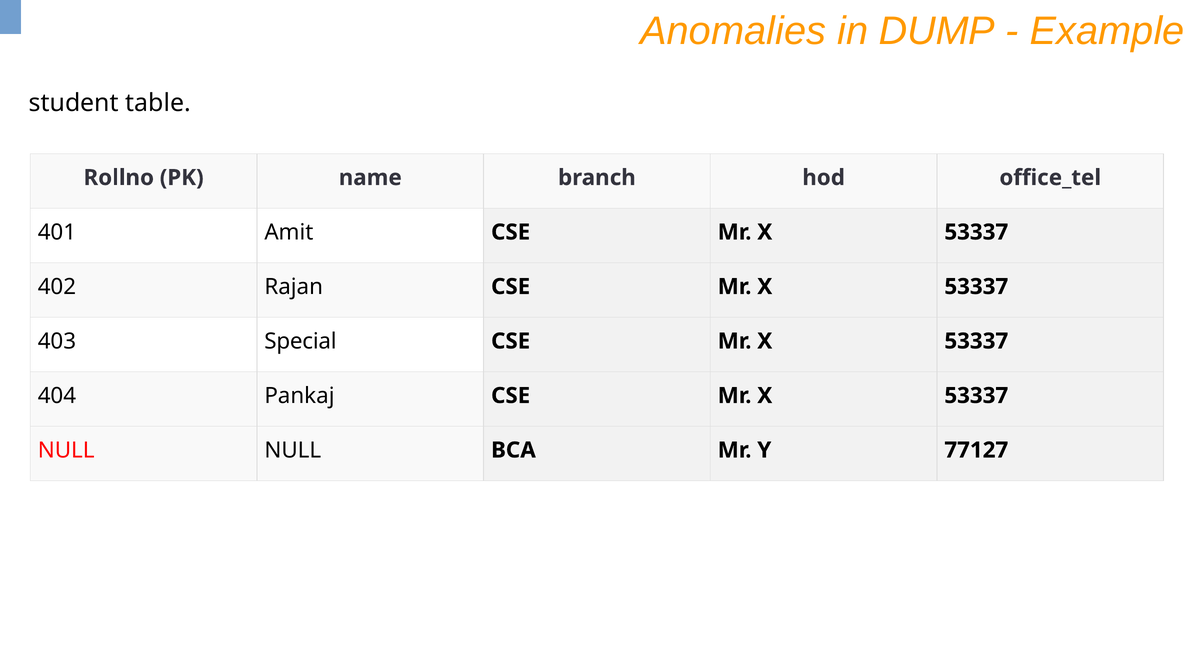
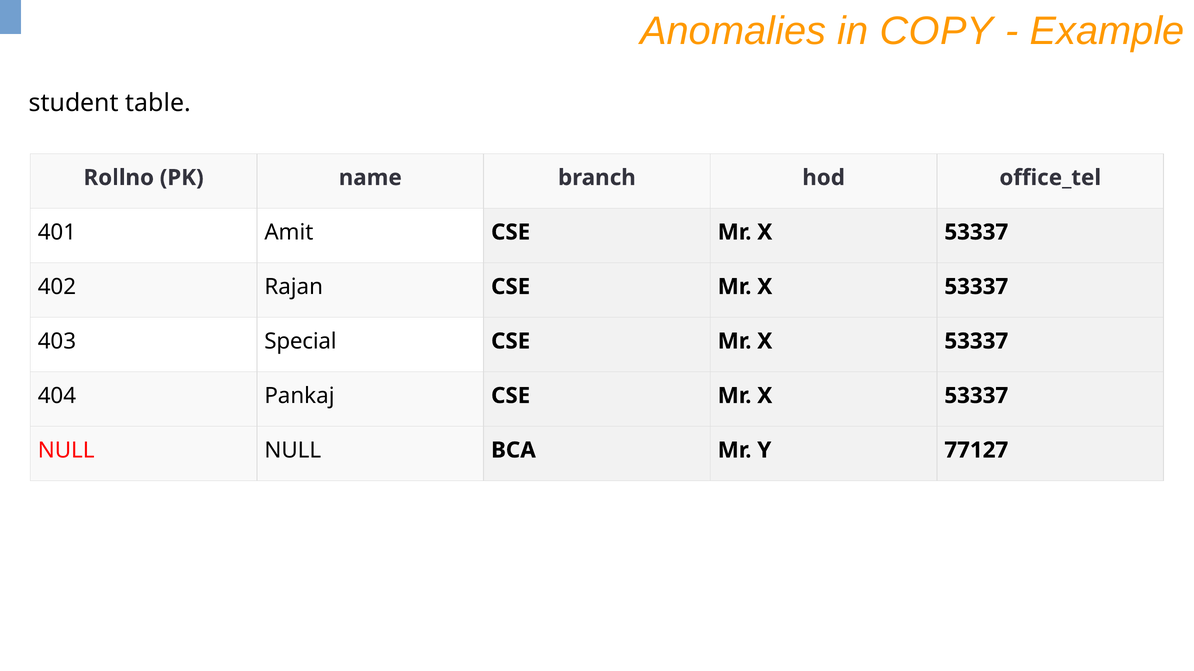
DUMP: DUMP -> COPY (937, 31)
